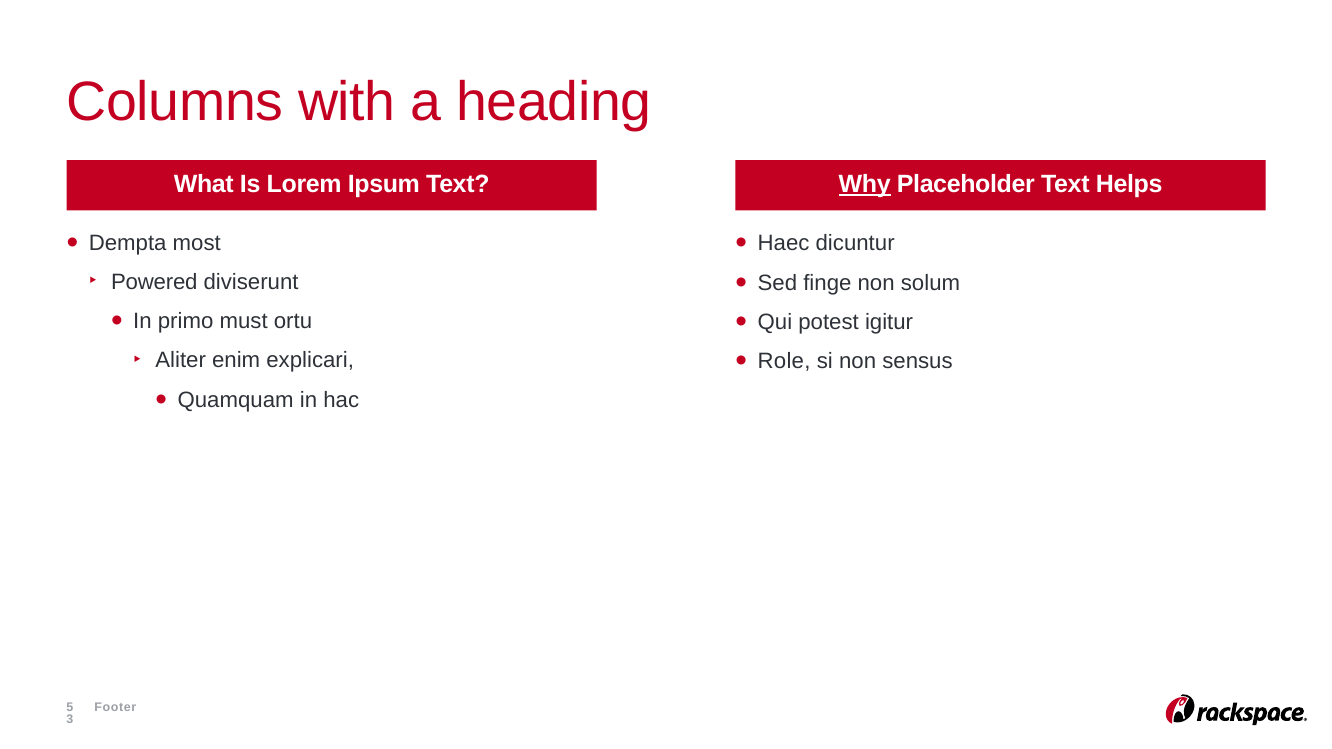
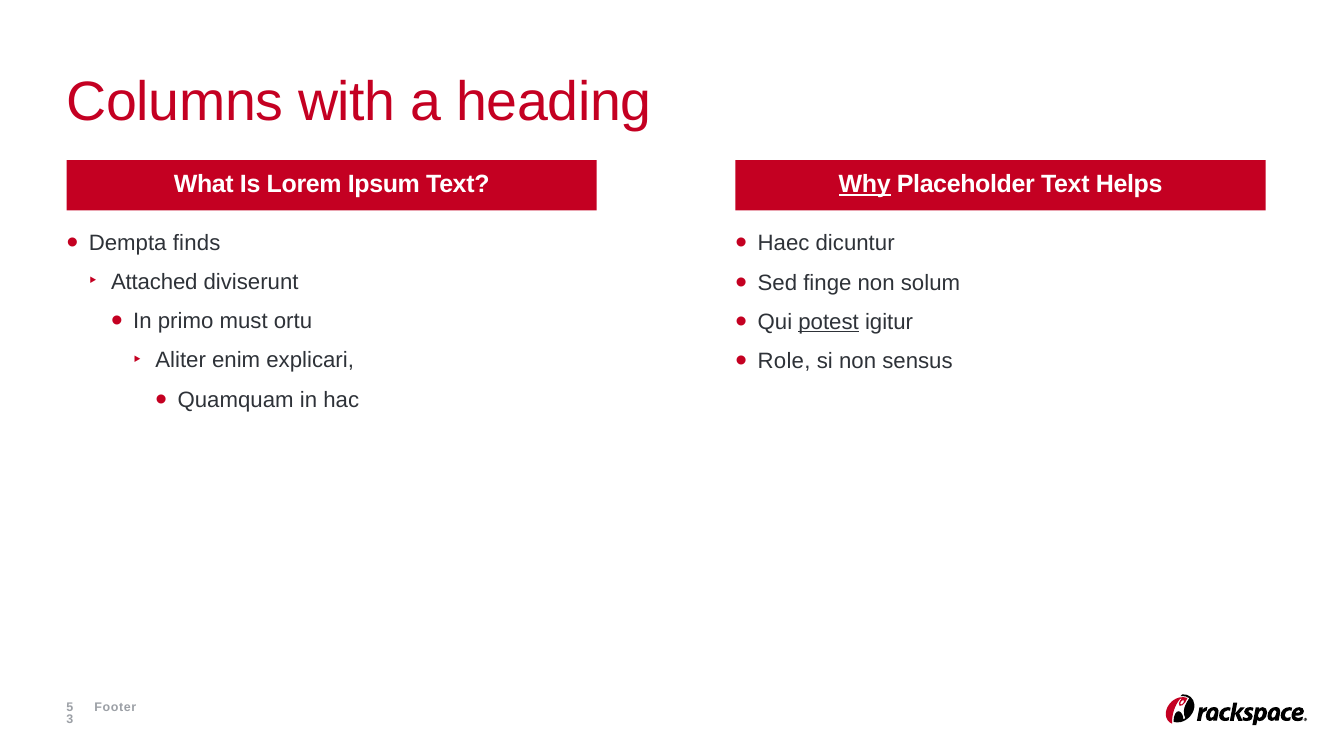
most: most -> finds (197, 243)
Powered: Powered -> Attached (154, 282)
potest underline: none -> present (829, 322)
